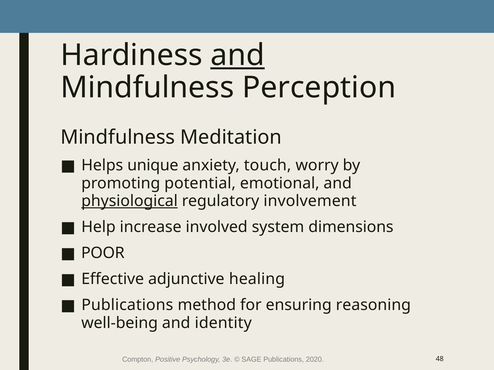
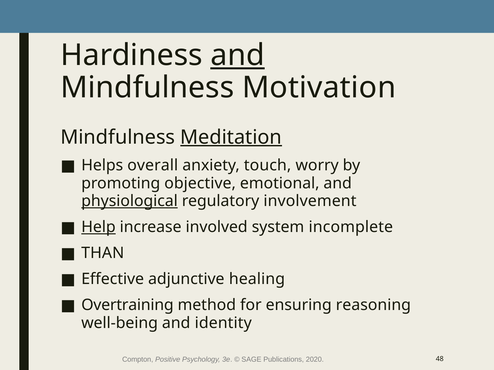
Perception: Perception -> Motivation (319, 88)
Meditation underline: none -> present (231, 137)
unique: unique -> overall (153, 166)
potential: potential -> objective (200, 183)
Help underline: none -> present (98, 227)
dimensions: dimensions -> incomplete (351, 227)
POOR: POOR -> THAN (103, 253)
Publications: Publications -> Overtraining (127, 305)
